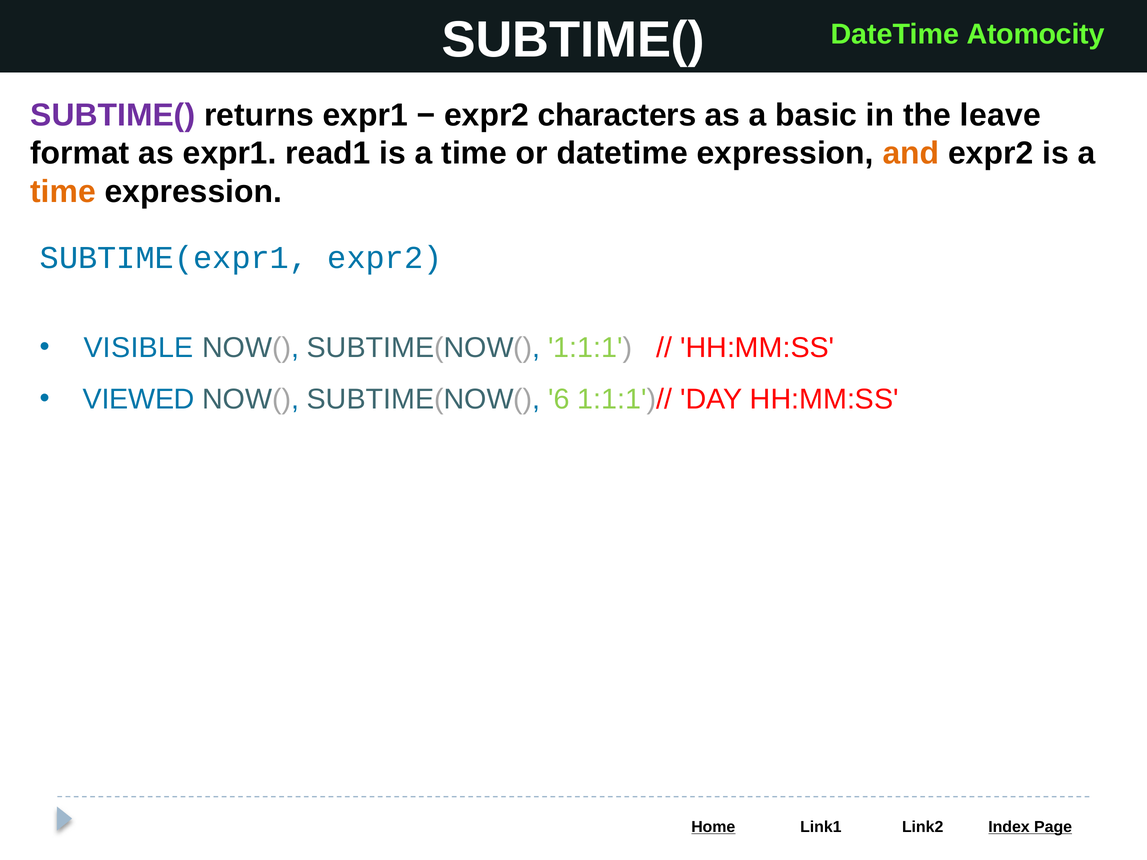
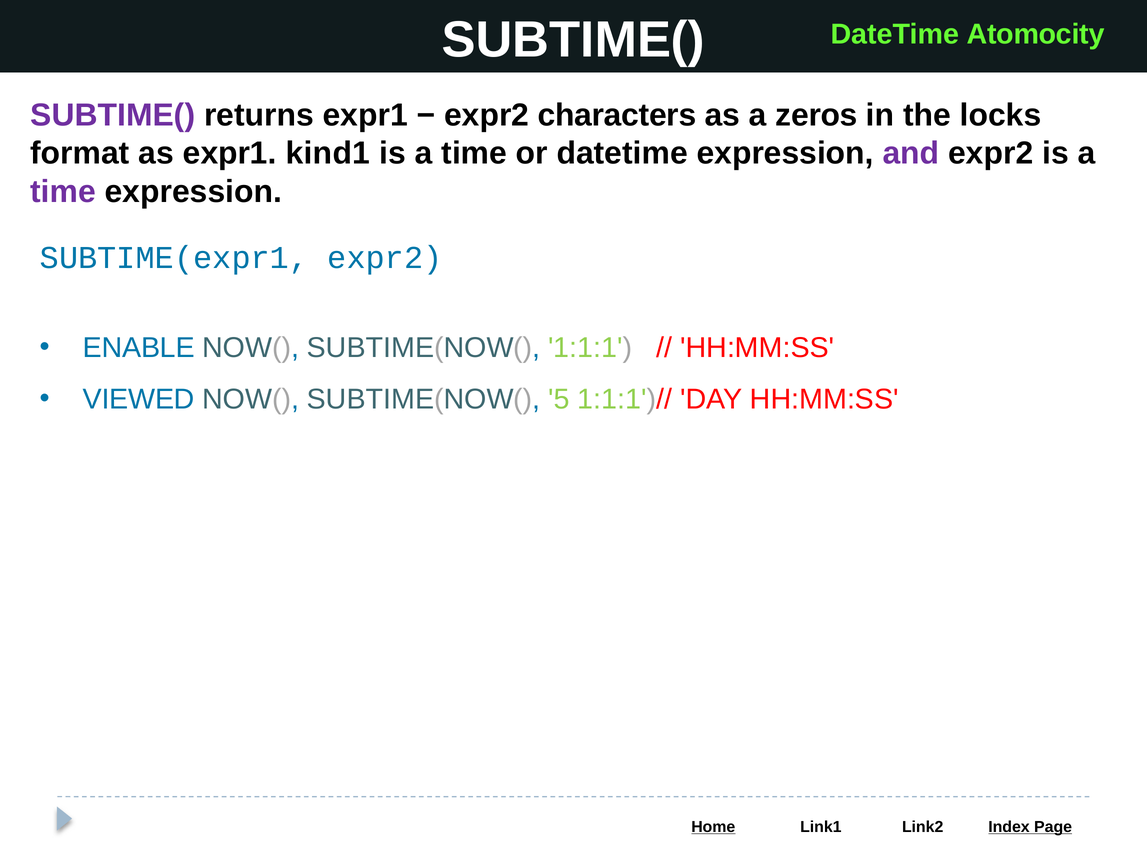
basic: basic -> zeros (816, 115)
leave: leave -> locks (1001, 115)
read1: read1 -> kind1 (328, 153)
and colour: orange -> purple (911, 153)
time colour: orange -> purple (63, 192)
VISIBLE: VISIBLE -> ENABLE (139, 348)
6: 6 -> 5 (559, 399)
